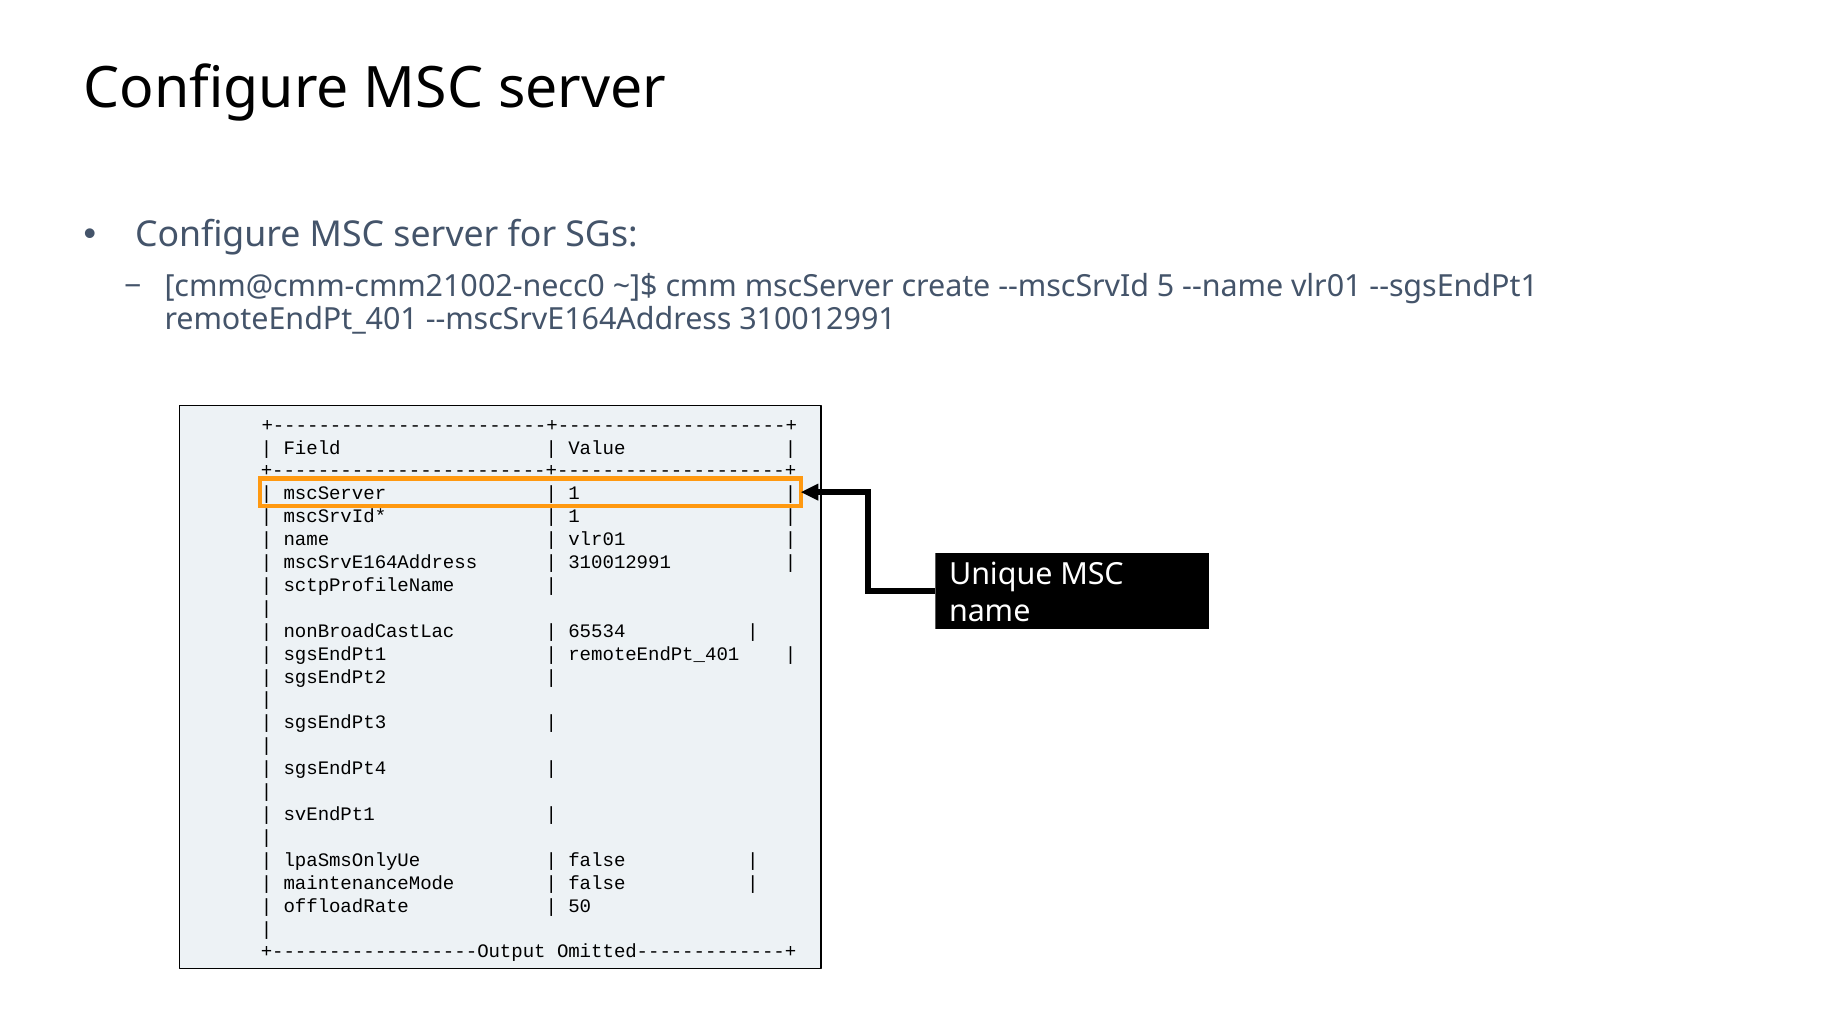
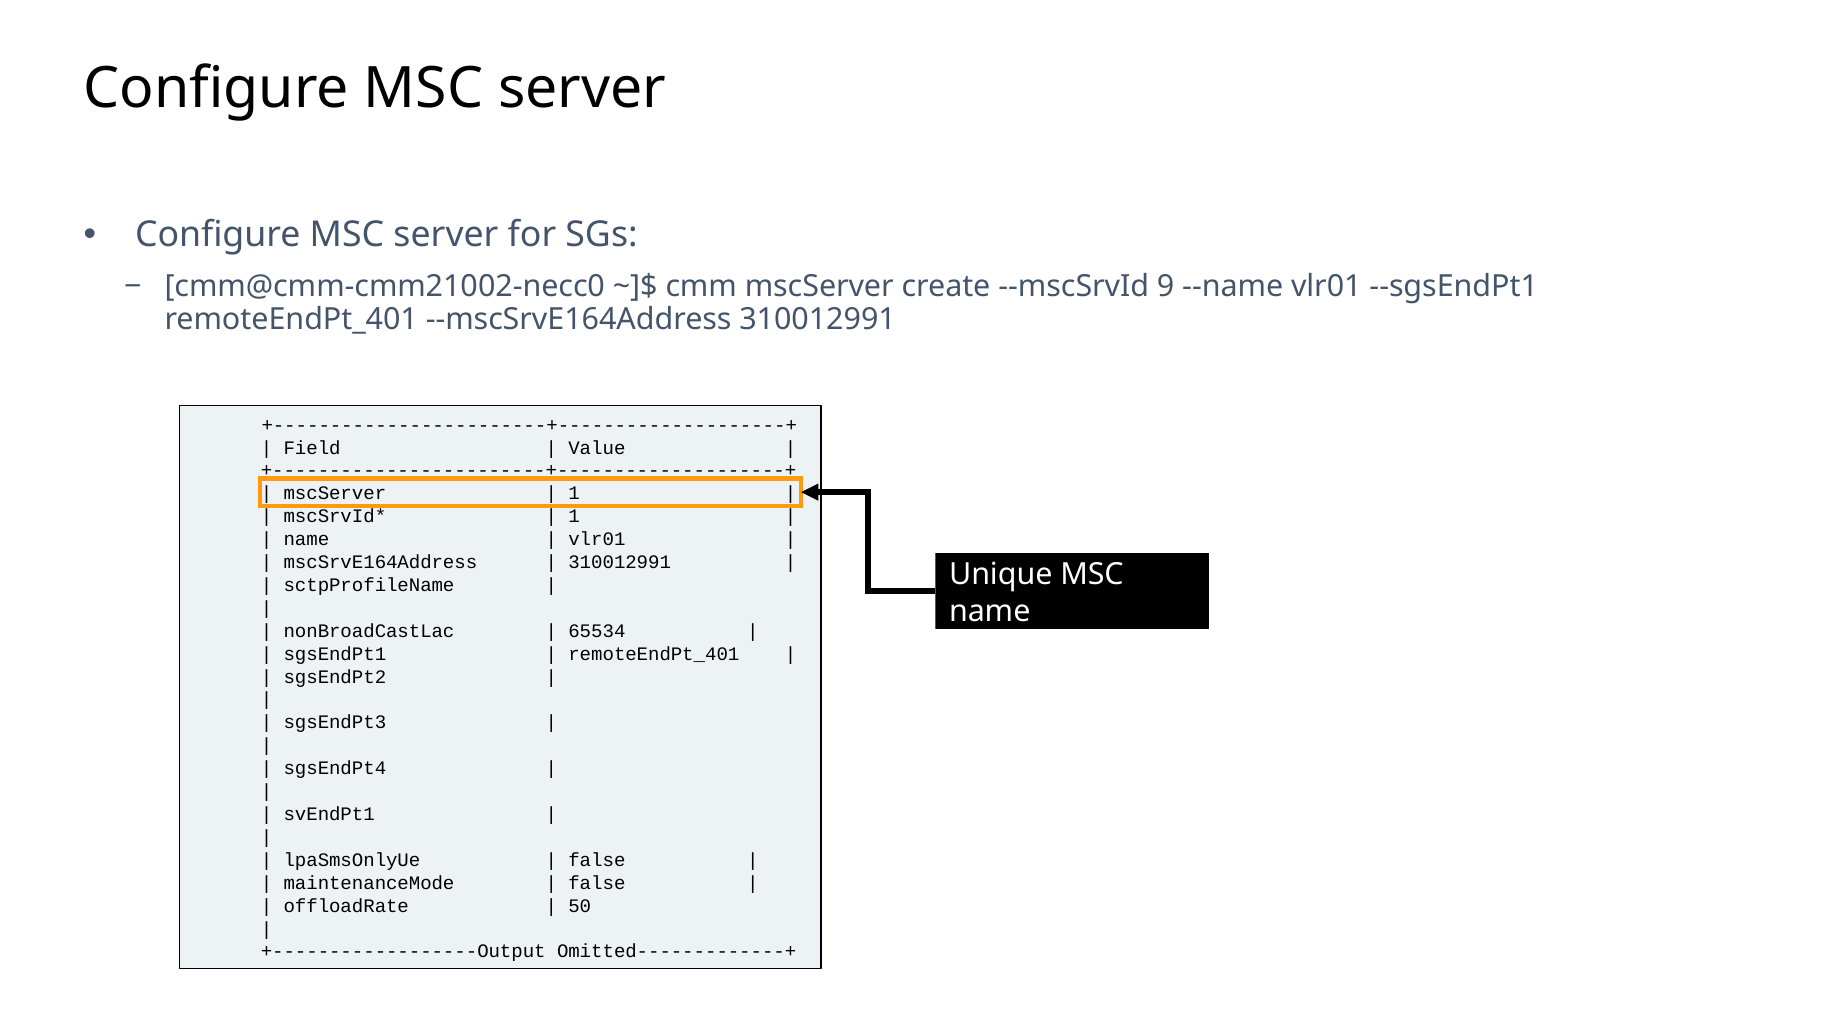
5: 5 -> 9 (1166, 286)
